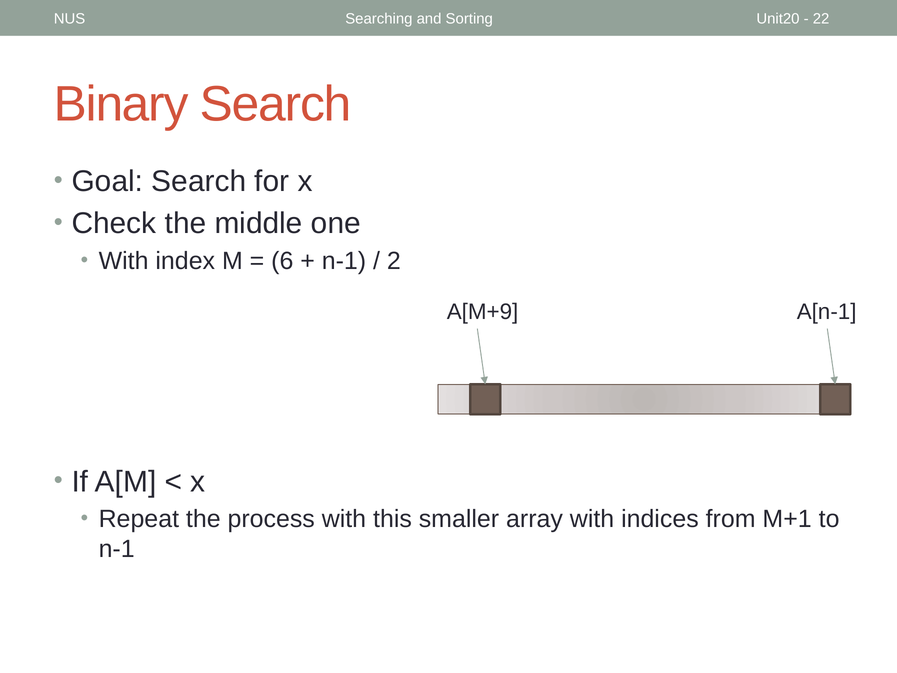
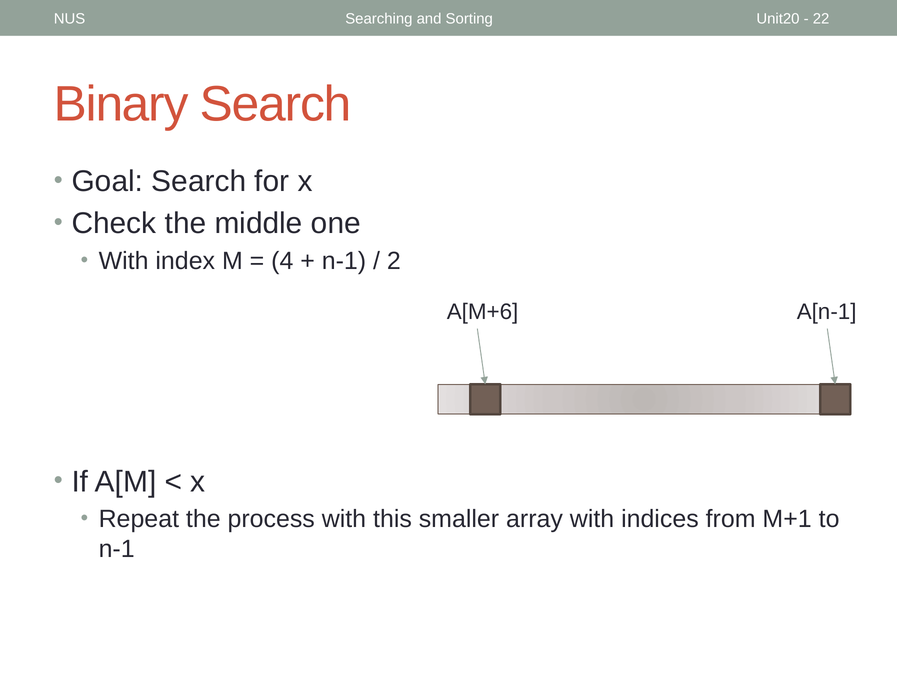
6: 6 -> 4 (282, 261)
A[M+9: A[M+9 -> A[M+6 (483, 312)
